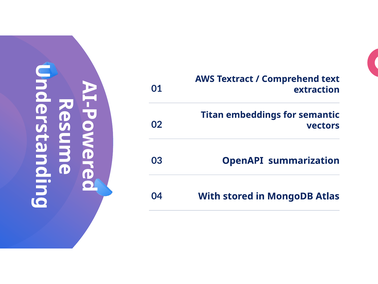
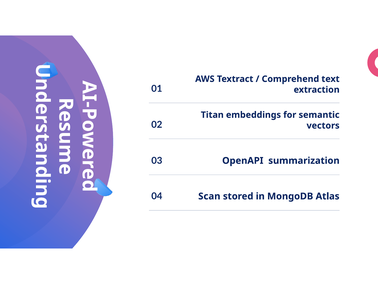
With: With -> Scan (209, 196)
